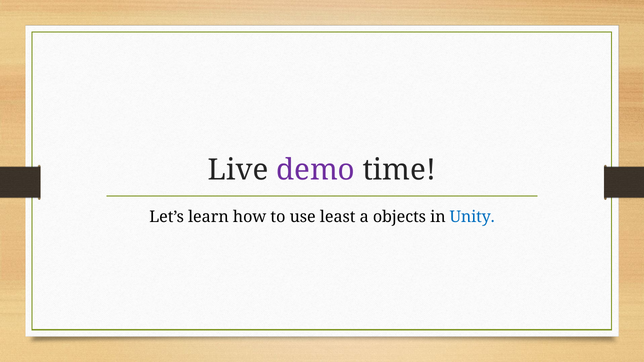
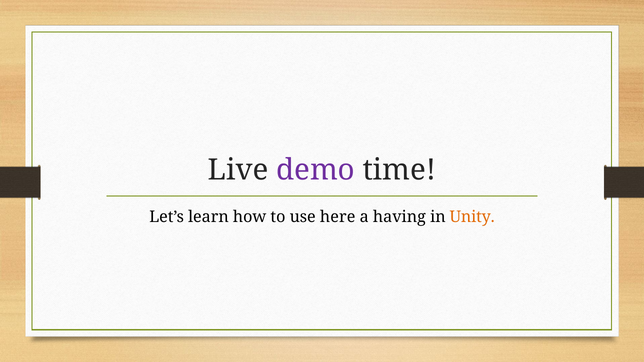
least: least -> here (338, 217)
objects: objects -> having (399, 217)
Unity colour: blue -> orange (472, 217)
